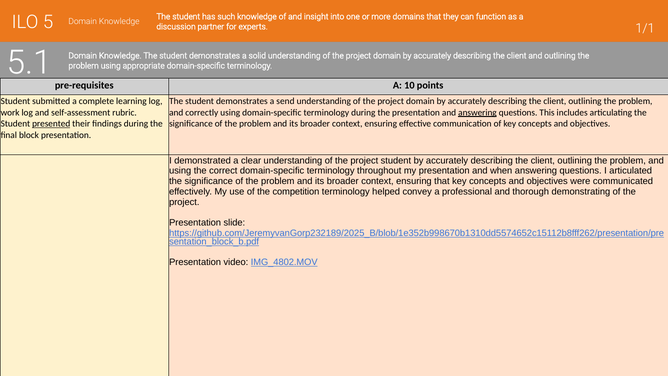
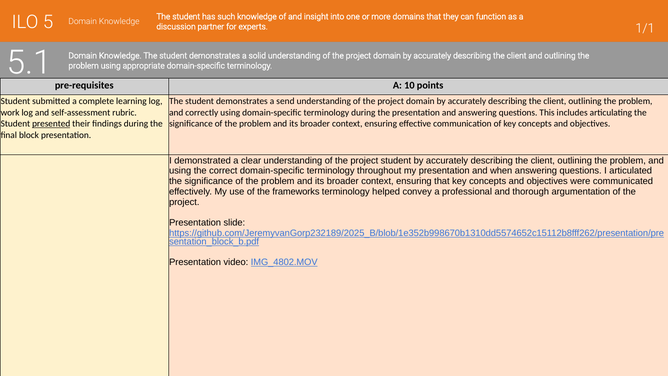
answering underline: present -> none (477, 112)
competition: competition -> frameworks (296, 192)
demonstrating: demonstrating -> argumentation (581, 192)
